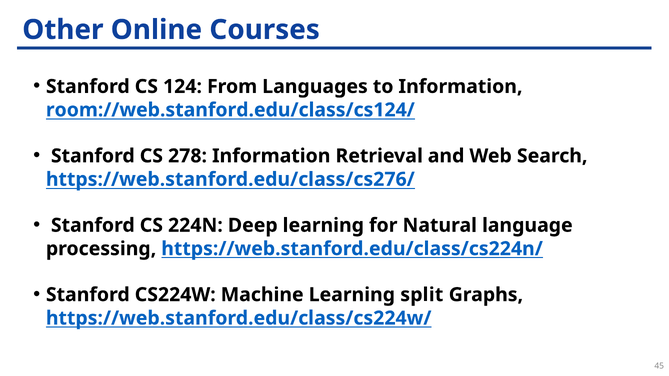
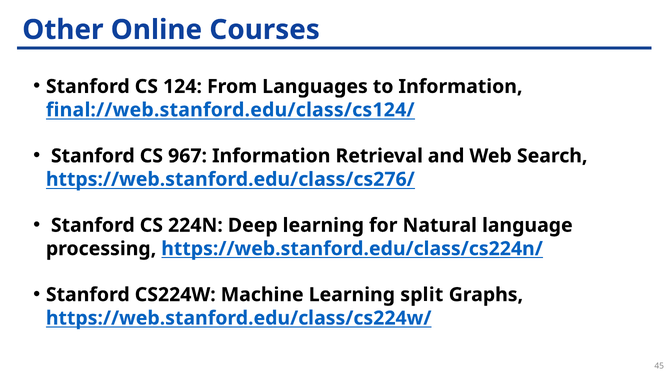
room://web.stanford.edu/class/cs124/: room://web.stanford.edu/class/cs124/ -> final://web.stanford.edu/class/cs124/ (230, 110)
278: 278 -> 967 (188, 156)
